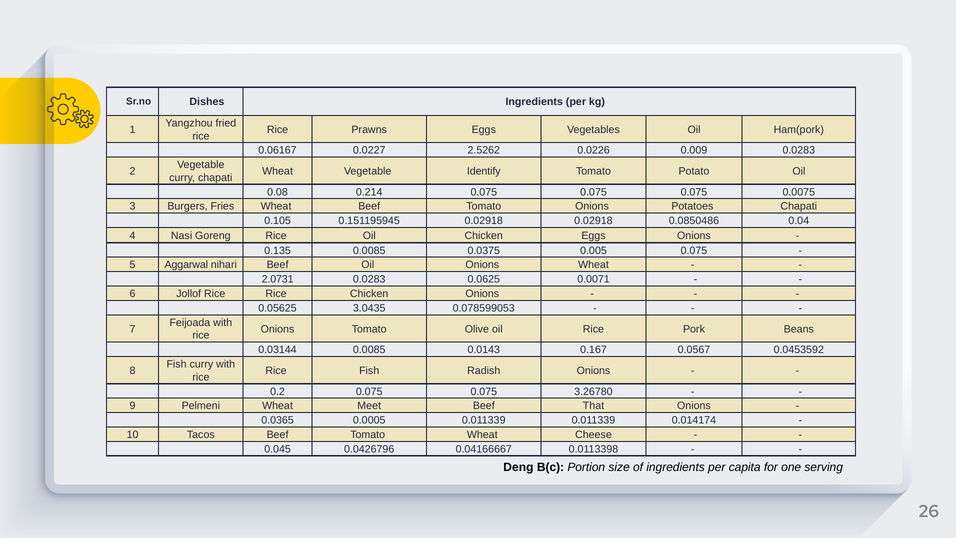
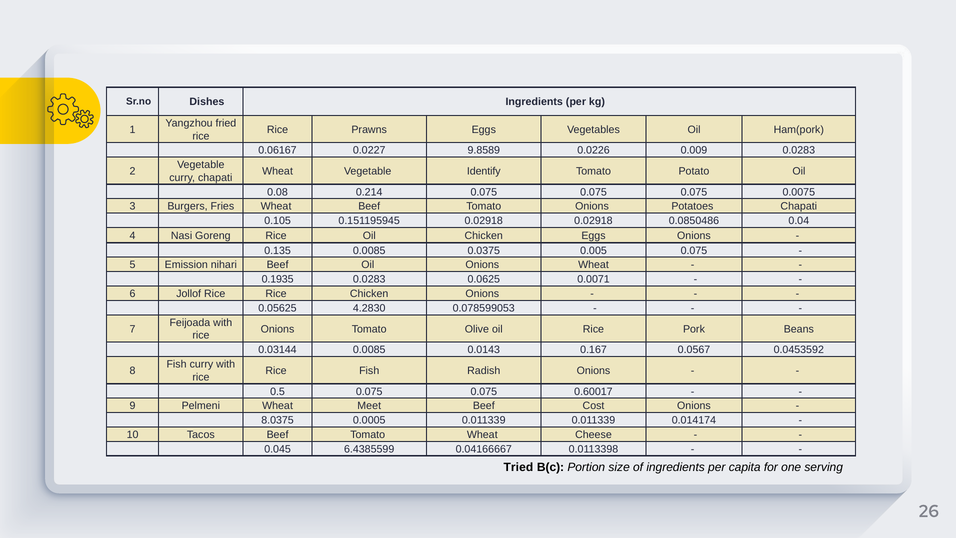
2.5262: 2.5262 -> 9.8589 (484, 150)
Aggarwal: Aggarwal -> Emission (186, 265)
2.0731: 2.0731 -> 0.1935 (278, 279)
3.0435: 3.0435 -> 4.2830 (369, 308)
0.2: 0.2 -> 0.5 (277, 391)
3.26780: 3.26780 -> 0.60017 (593, 391)
That: That -> Cost (594, 406)
0.0365: 0.0365 -> 8.0375 (278, 420)
0.0426796: 0.0426796 -> 6.4385599 (369, 449)
Deng: Deng -> Tried (518, 467)
